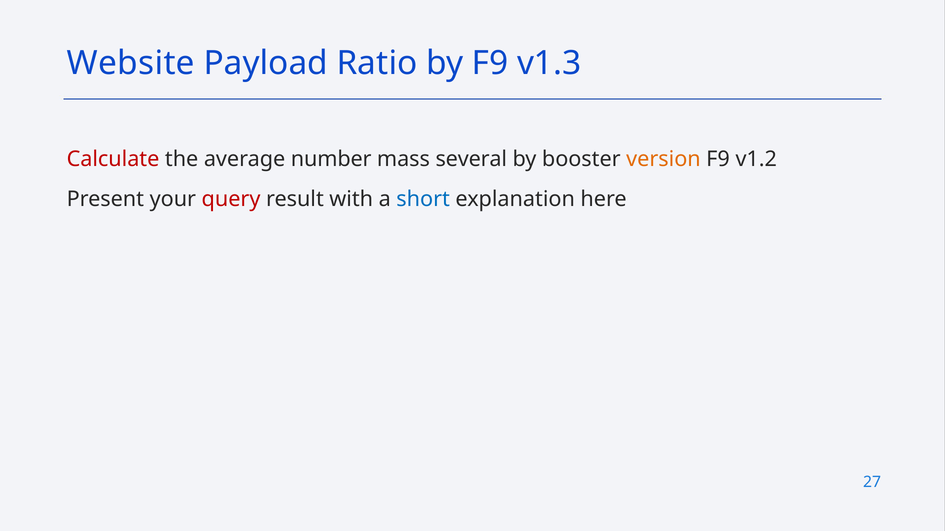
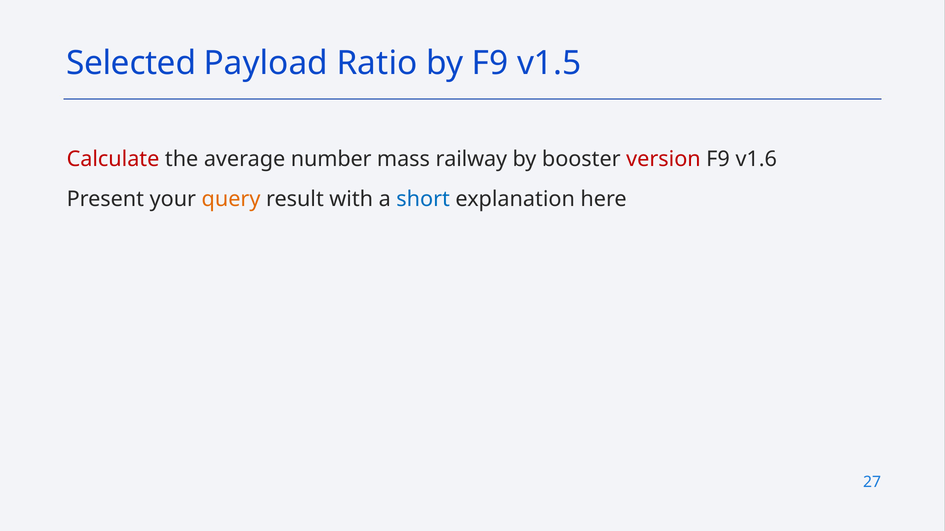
Website: Website -> Selected (131, 63)
v1.3: v1.3 -> v1.5 (549, 63)
several: several -> railway (471, 159)
version colour: orange -> red (663, 159)
v1.2: v1.2 -> v1.6 (756, 159)
query colour: red -> orange (231, 199)
